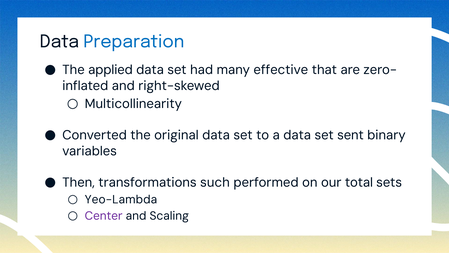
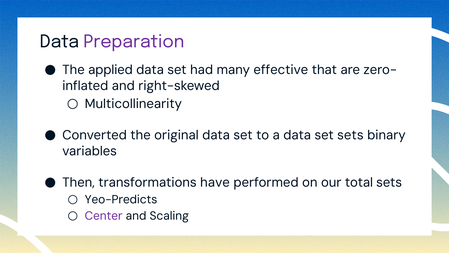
Preparation colour: blue -> purple (134, 42)
set sent: sent -> sets (350, 135)
such: such -> have (215, 182)
Yeo-Lambda: Yeo-Lambda -> Yeo-Predicts (121, 199)
